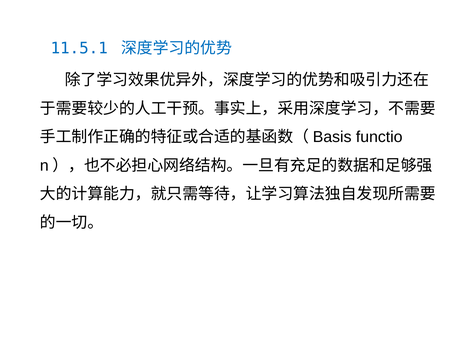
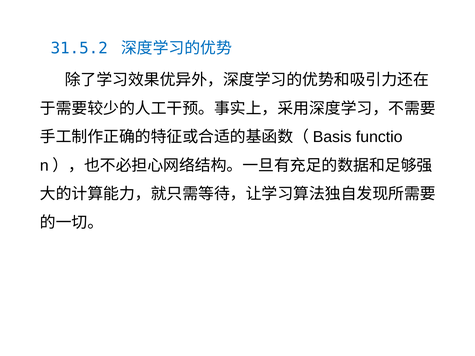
11.5.1: 11.5.1 -> 31.5.2 (79, 48)
